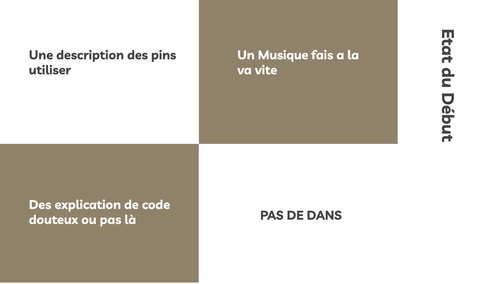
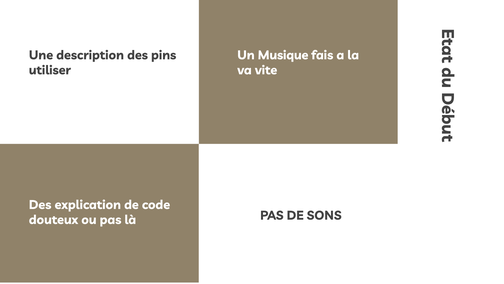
DANS: DANS -> SONS (324, 215)
